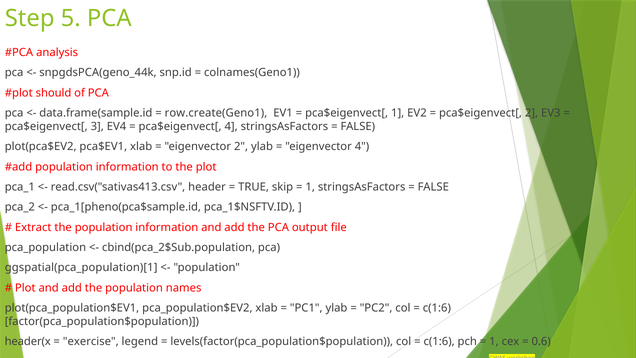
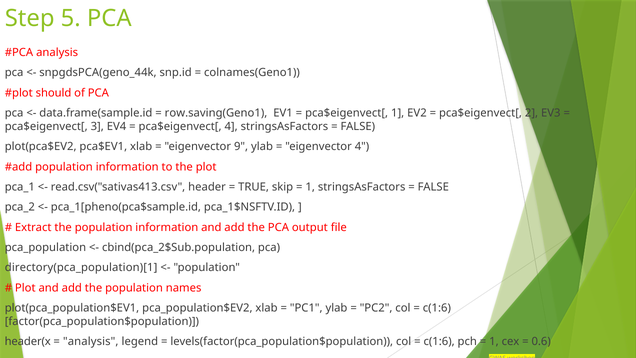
row.create(Geno1: row.create(Geno1 -> row.saving(Geno1 (216, 113)
eigenvector 2: 2 -> 9 (241, 147)
ggspatial(pca_population)[1: ggspatial(pca_population)[1 -> directory(pca_population)[1 (81, 268)
exercise: exercise -> analysis (91, 342)
